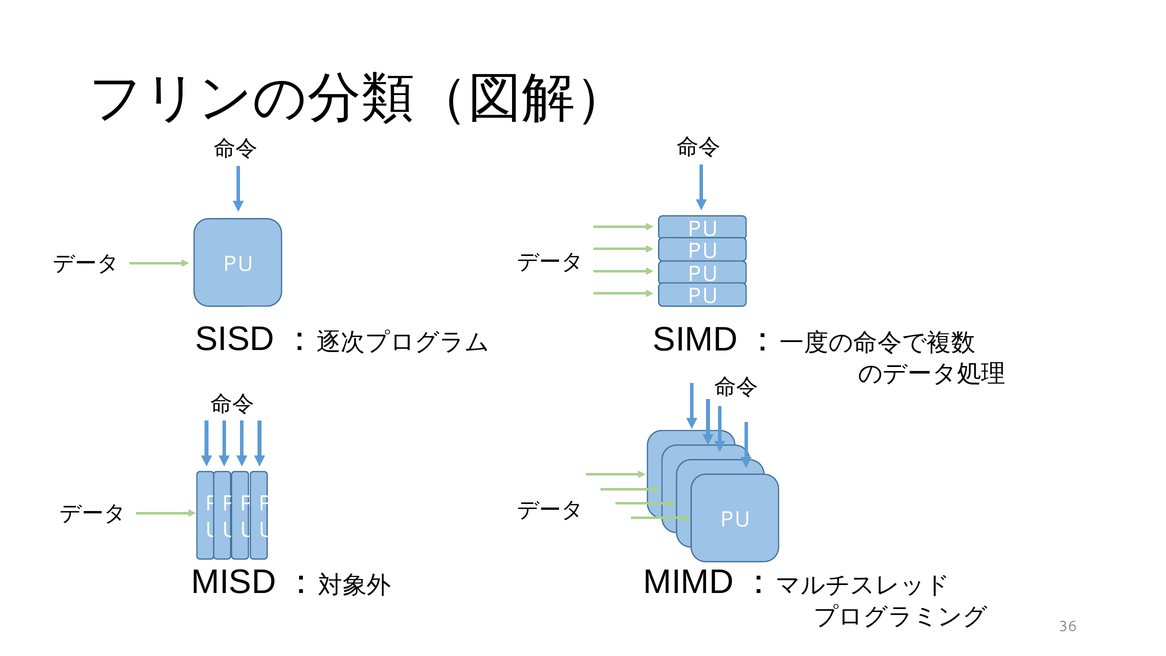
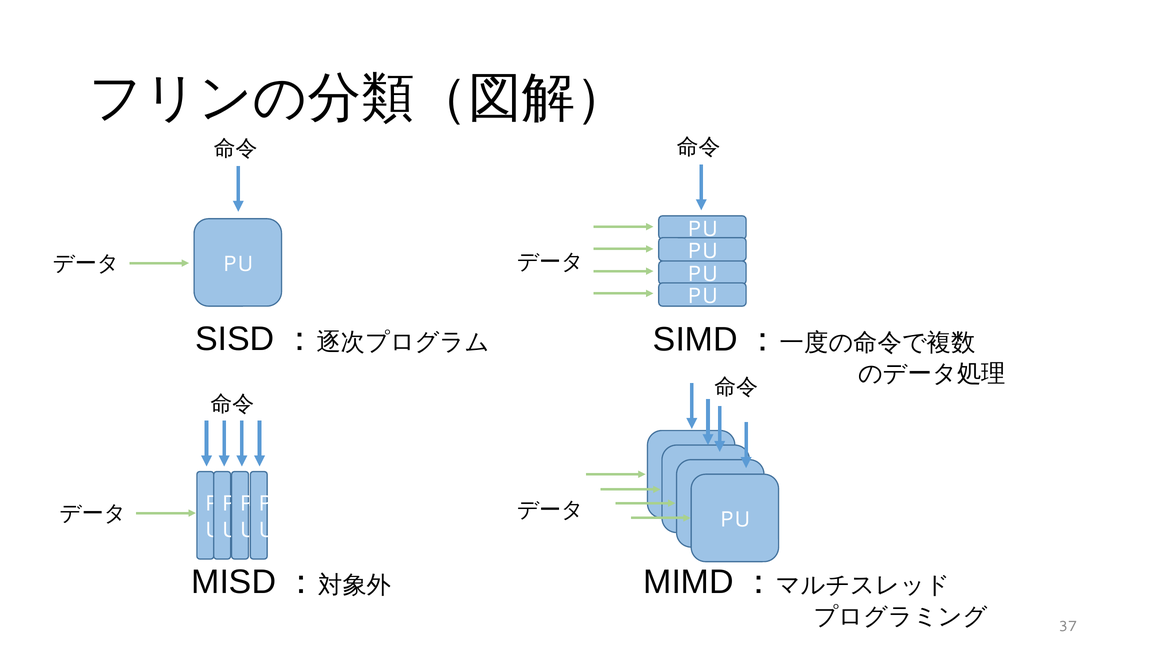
36: 36 -> 37 (1068, 626)
